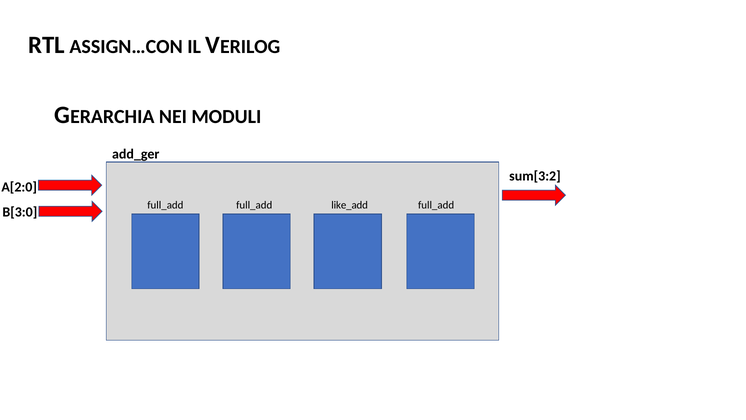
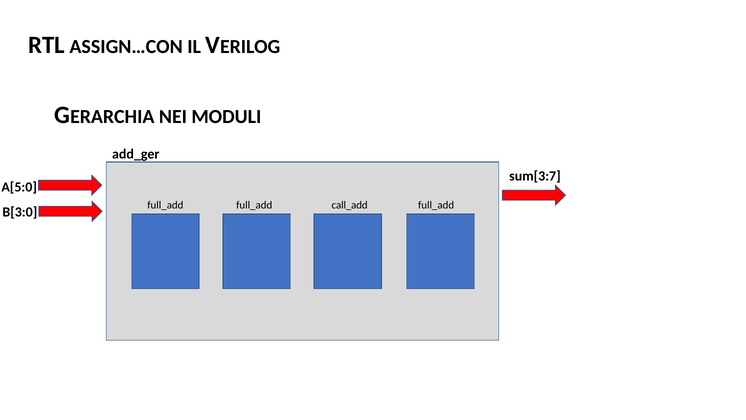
sum[3:2: sum[3:2 -> sum[3:7 (535, 176)
A[2:0: A[2:0 -> A[5:0 (19, 187)
like_add: like_add -> call_add (350, 205)
